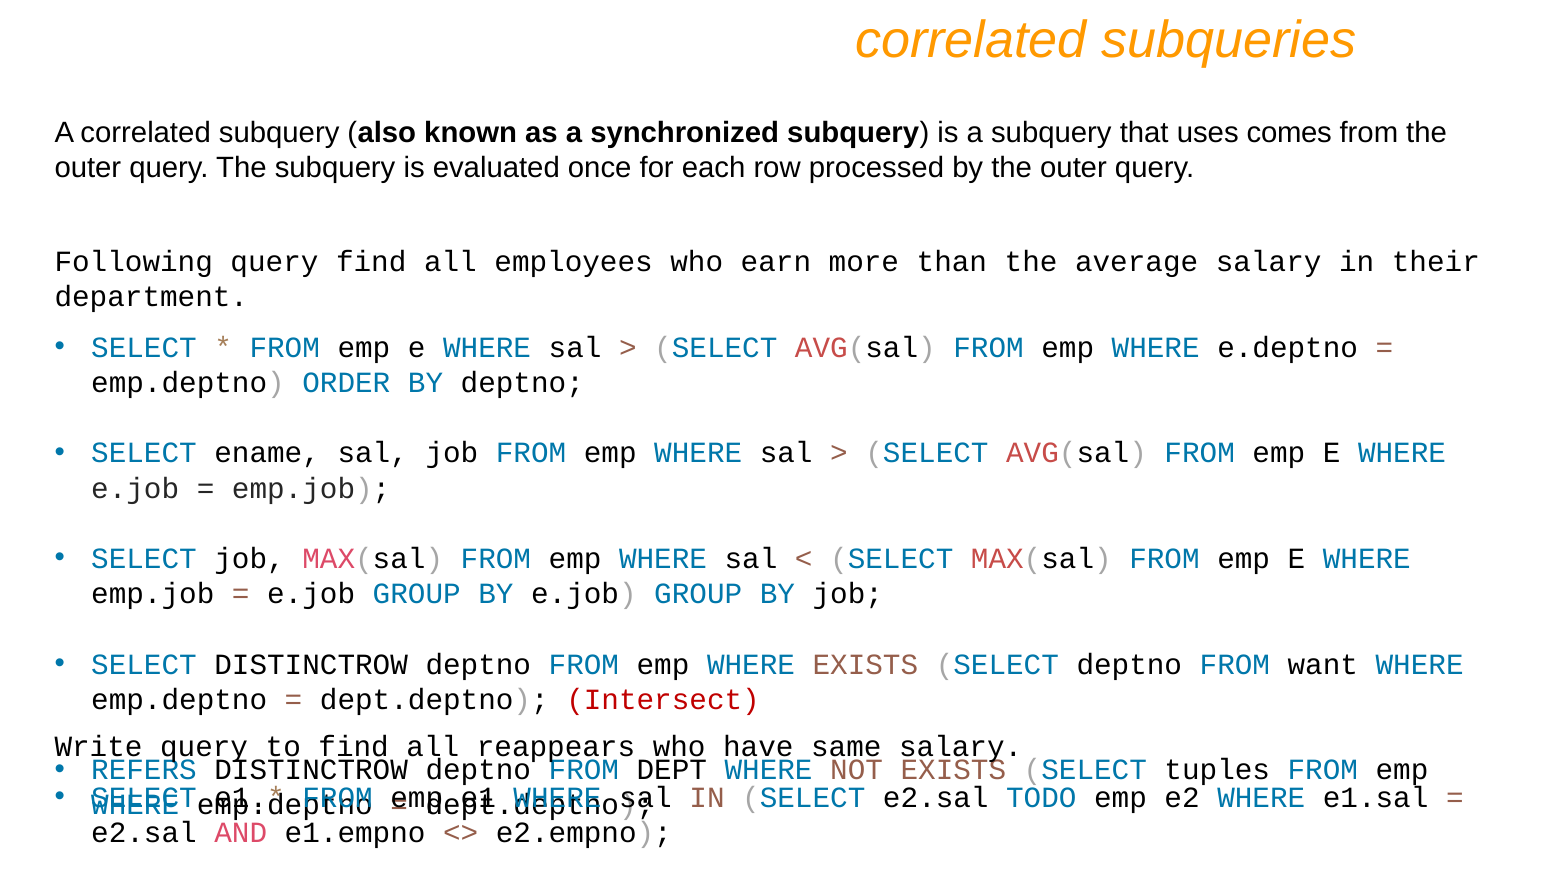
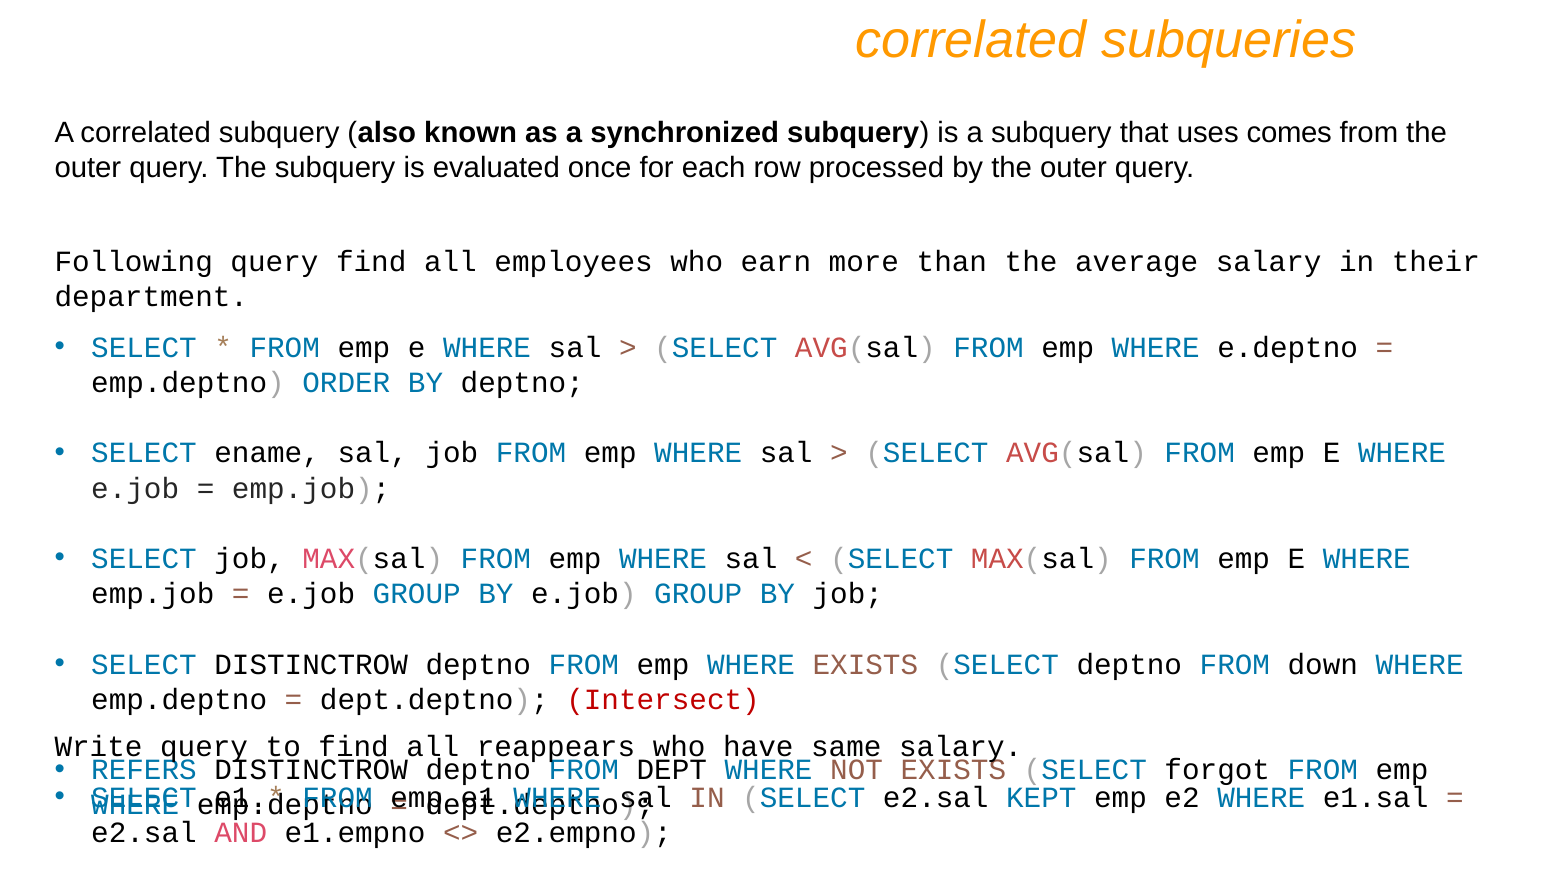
want: want -> down (1323, 664)
tuples: tuples -> forgot (1217, 770)
TODO: TODO -> KEPT (1041, 797)
